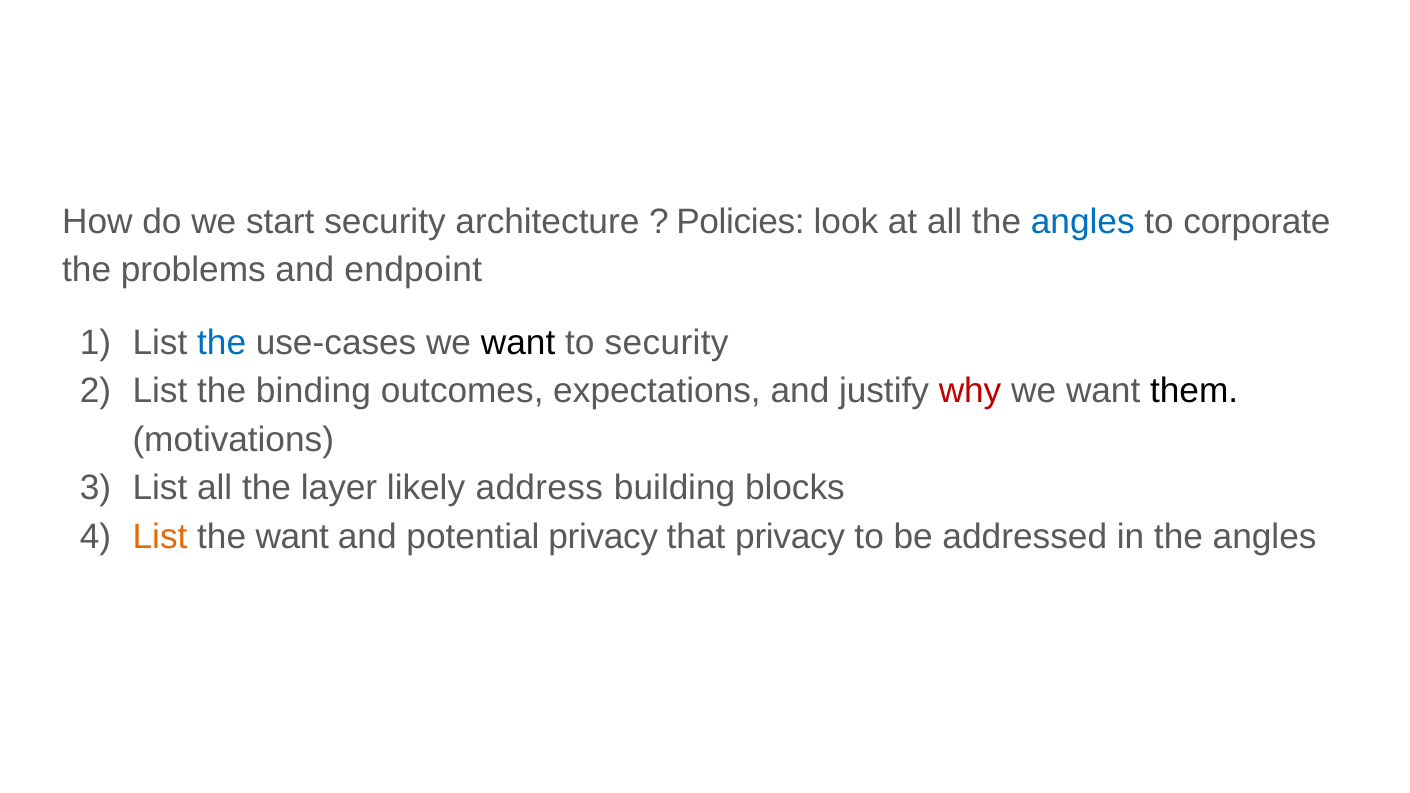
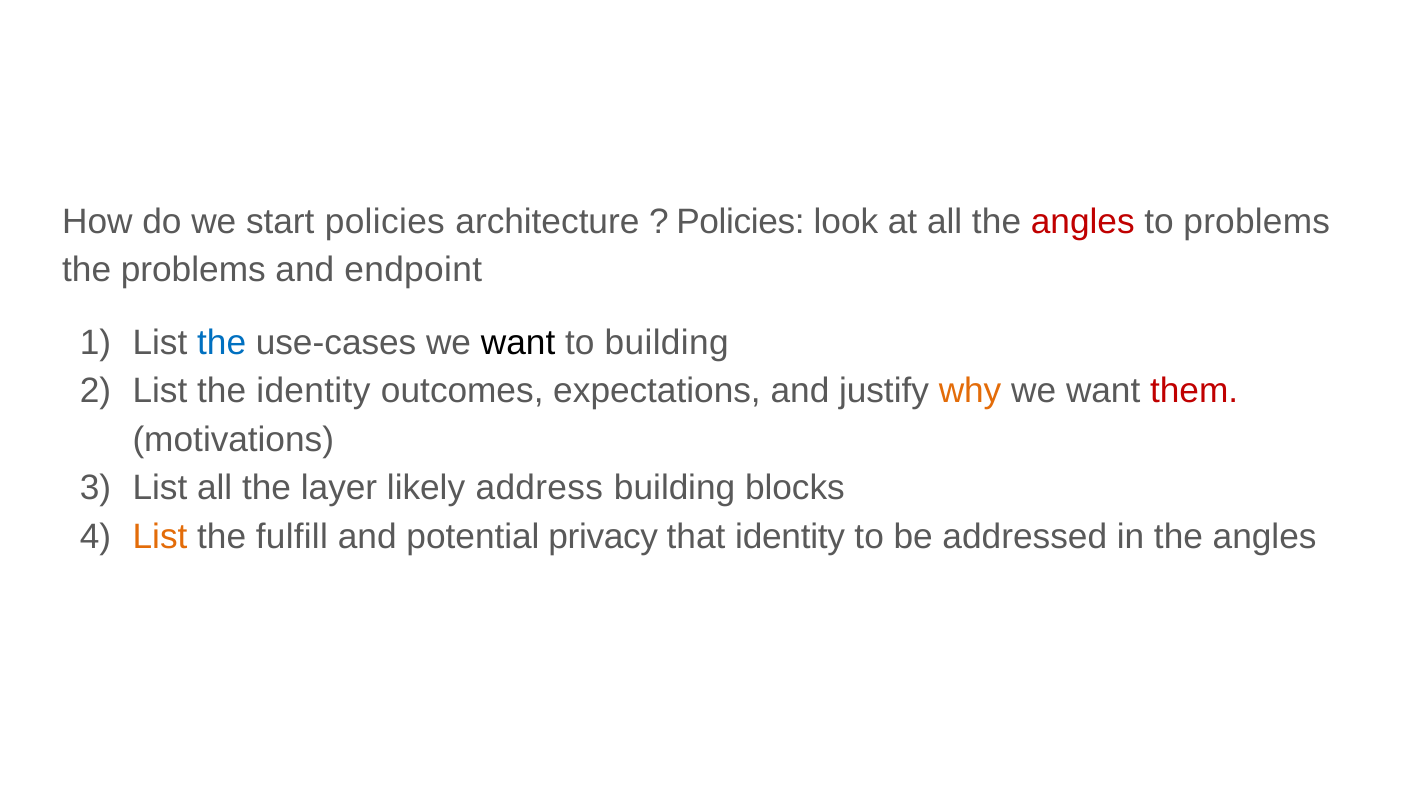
start security: security -> policies (385, 222)
angles colour: blue -> red (1083, 222)
to corporate: corporate -> problems (1257, 222)
to security: security -> building (667, 342)
the binding: binding -> identity (313, 391)
why colour: red -> orange (970, 391)
them colour: black -> red (1194, 391)
the want: want -> fulfill (292, 537)
that privacy: privacy -> identity (790, 537)
